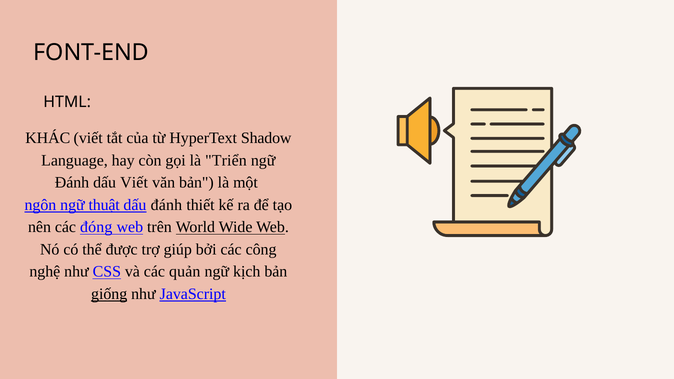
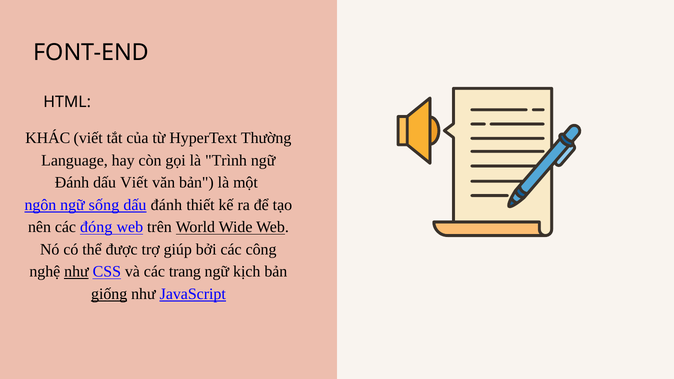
Shadow: Shadow -> Thường (266, 138)
Triển: Triển -> Trình (226, 160)
thuật: thuật -> sống (104, 205)
như underline: none -> present (76, 272)
quản: quản -> trang (185, 272)
